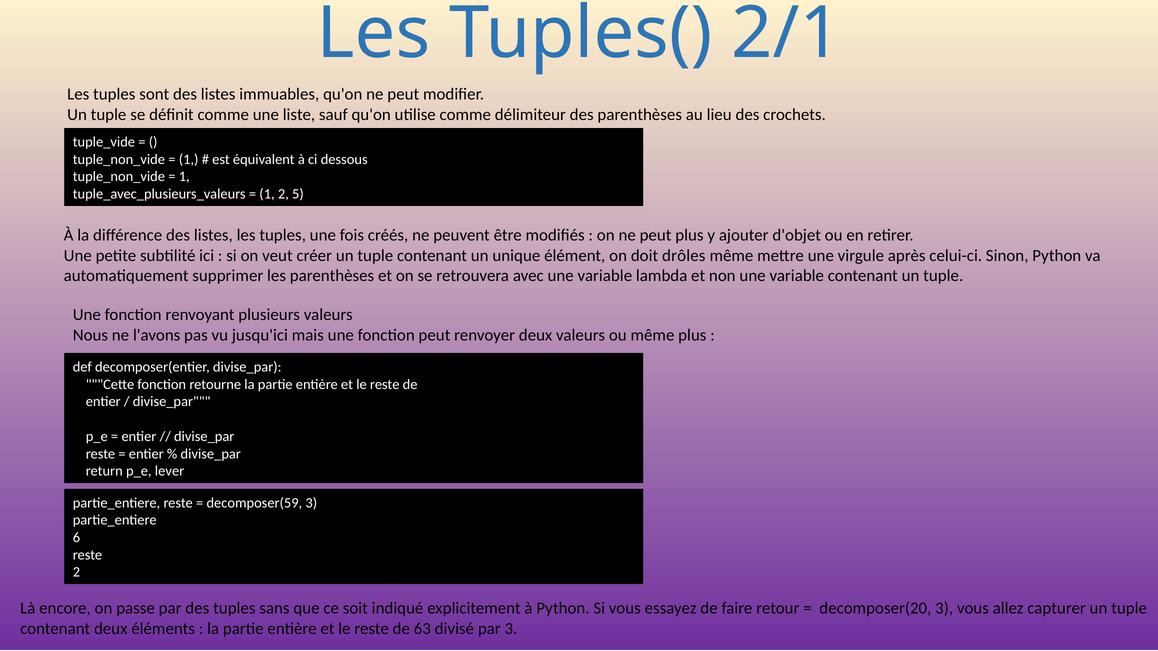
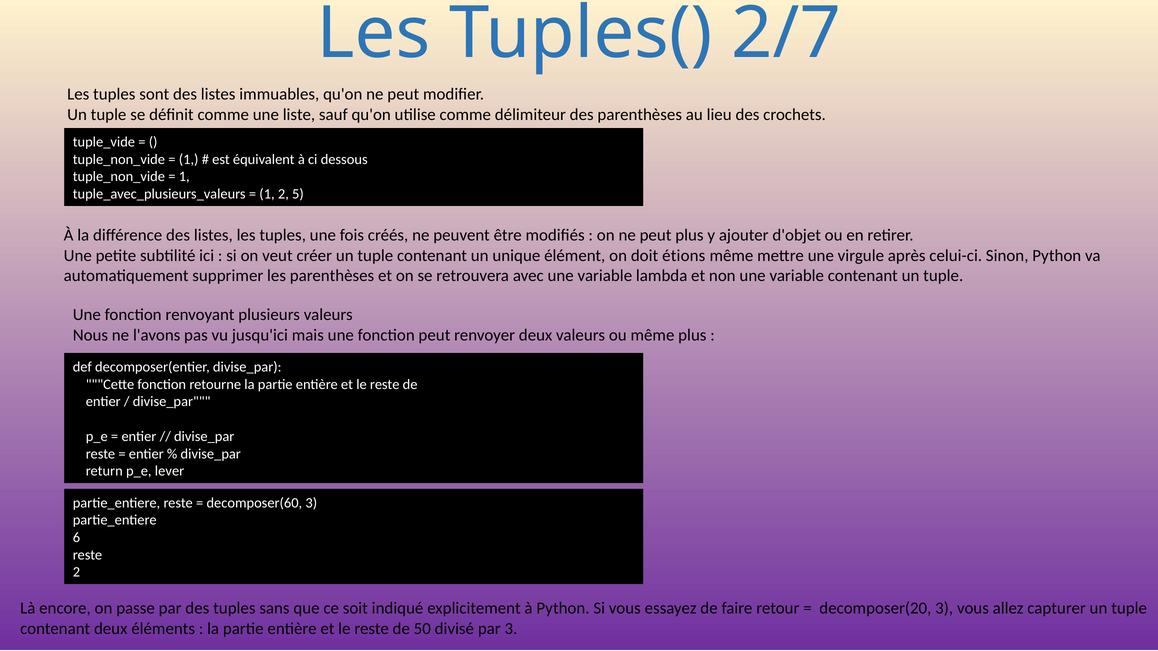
2/1: 2/1 -> 2/7 (786, 33)
drôles: drôles -> étions (684, 256)
decomposer(59: decomposer(59 -> decomposer(60 (254, 503)
63: 63 -> 50 (422, 629)
